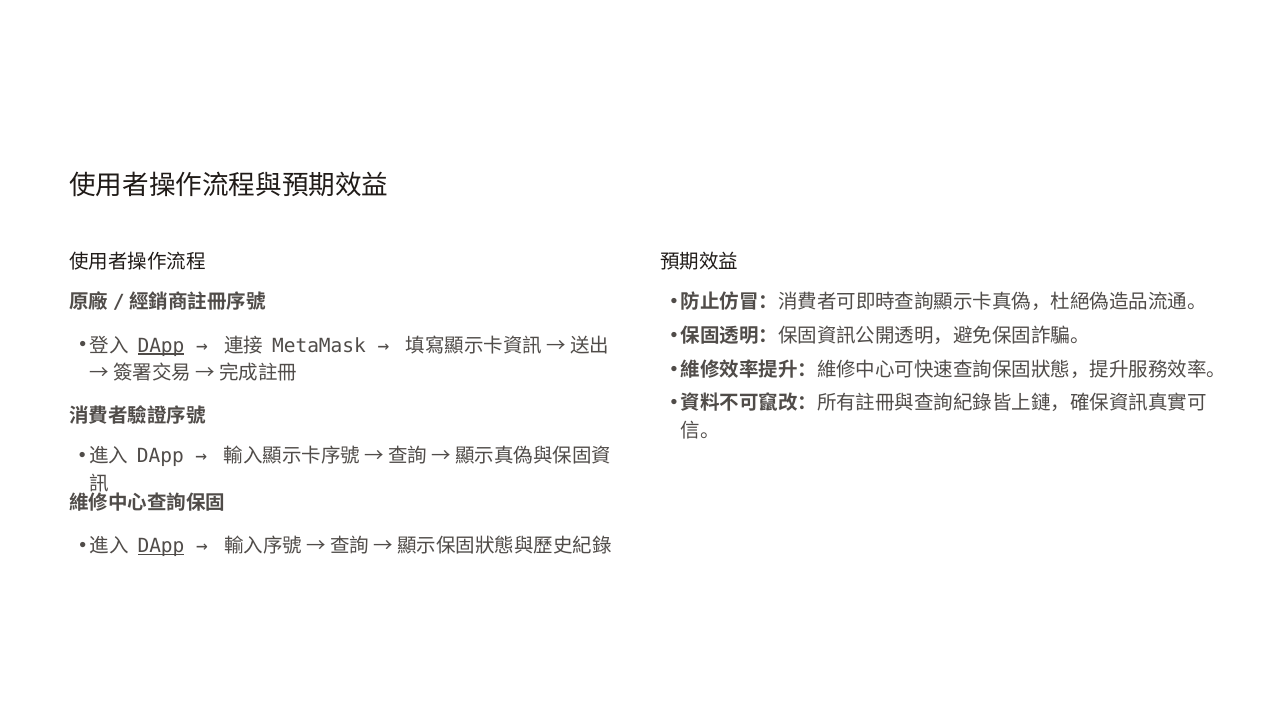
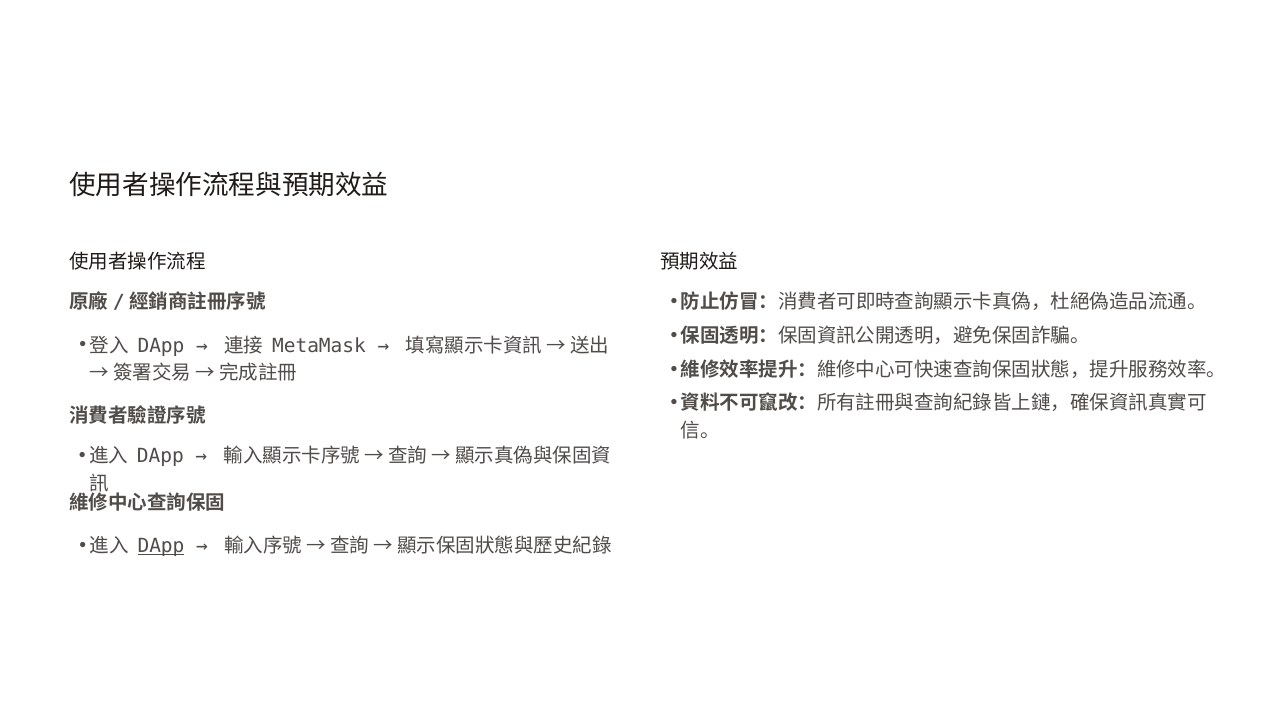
DApp underline: present -> none (161, 346)
